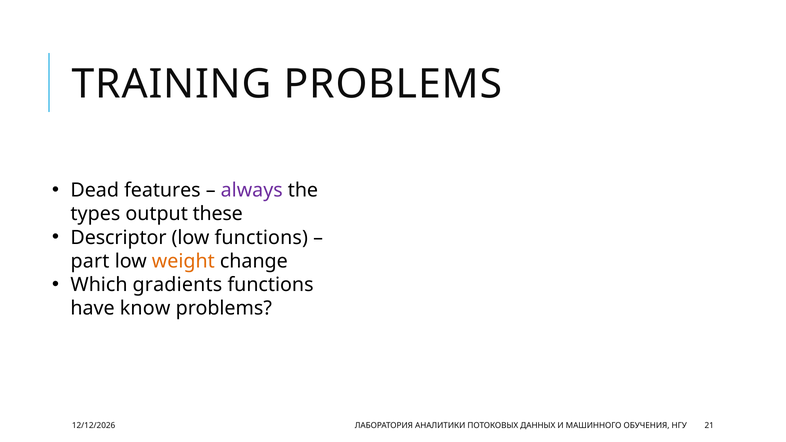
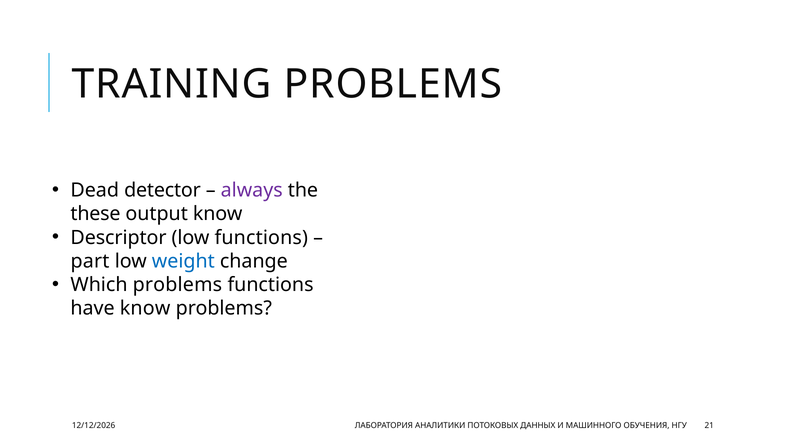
features: features -> detector (162, 190)
types: types -> these (96, 214)
output these: these -> know (218, 214)
weight colour: orange -> blue (183, 261)
Which gradients: gradients -> problems (177, 285)
